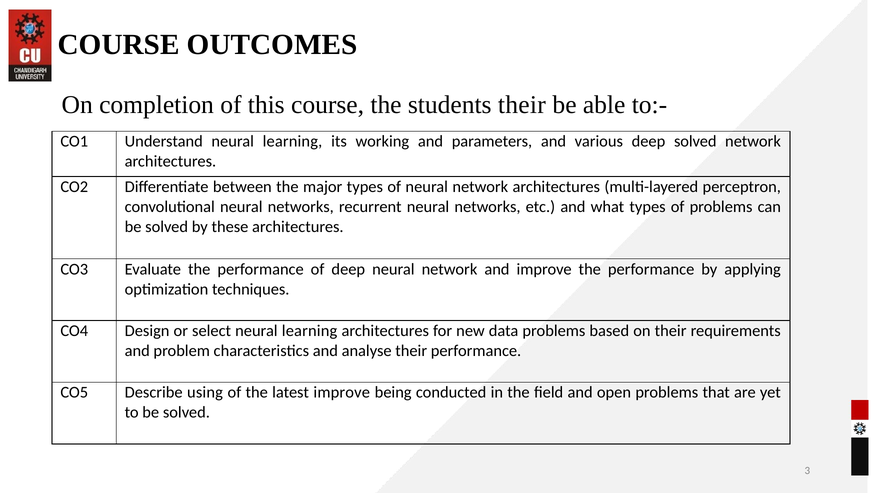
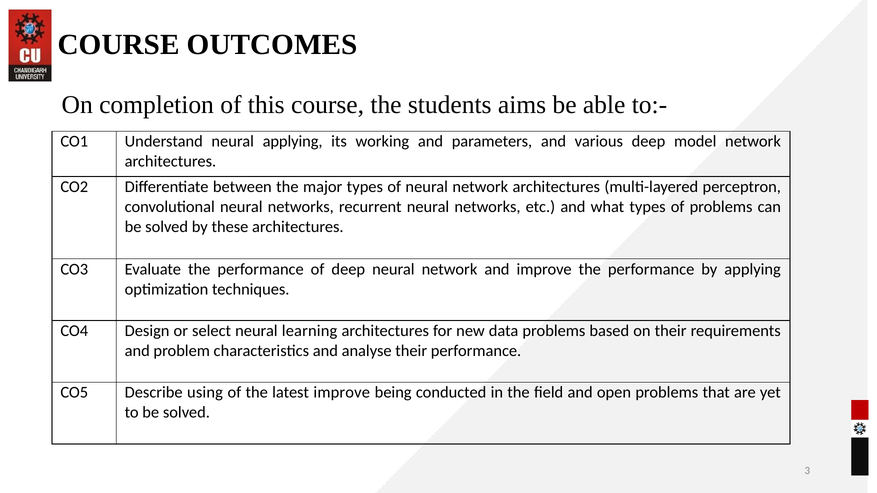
students their: their -> aims (522, 105)
Understand neural learning: learning -> applying (293, 141)
deep solved: solved -> model (695, 141)
